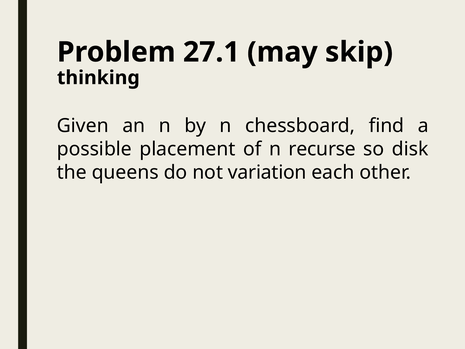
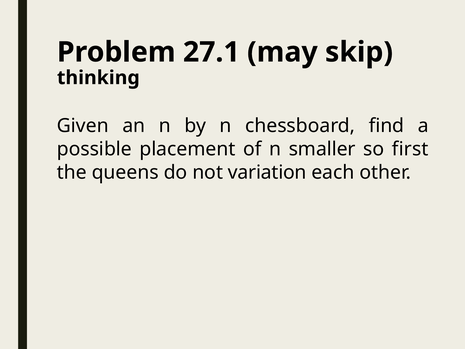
recurse: recurse -> smaller (322, 149)
disk: disk -> first (410, 149)
